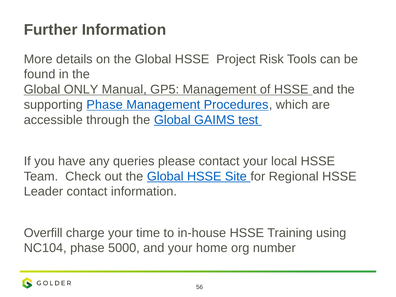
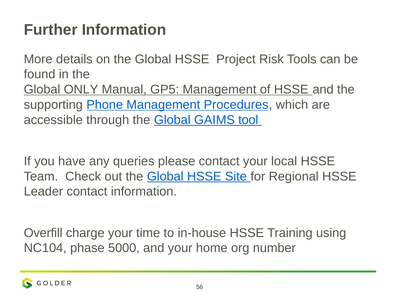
supporting Phase: Phase -> Phone (105, 105)
test: test -> tool (248, 120)
